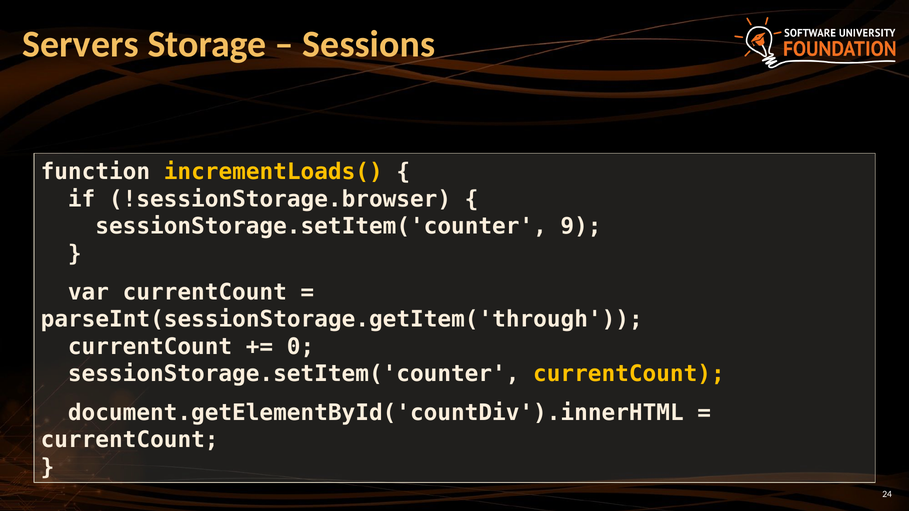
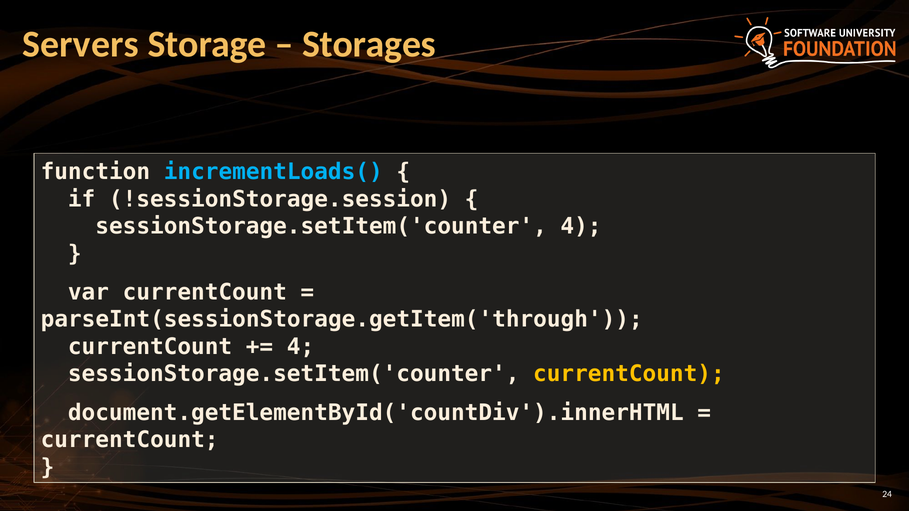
Sessions: Sessions -> Storages (369, 44)
incrementLoads( colour: yellow -> light blue (273, 172)
!sessionStorage.browser: !sessionStorage.browser -> !sessionStorage.session (280, 199)
sessionStorage.setItem('counter 9: 9 -> 4 (581, 227)
0: 0 -> 4 (301, 347)
